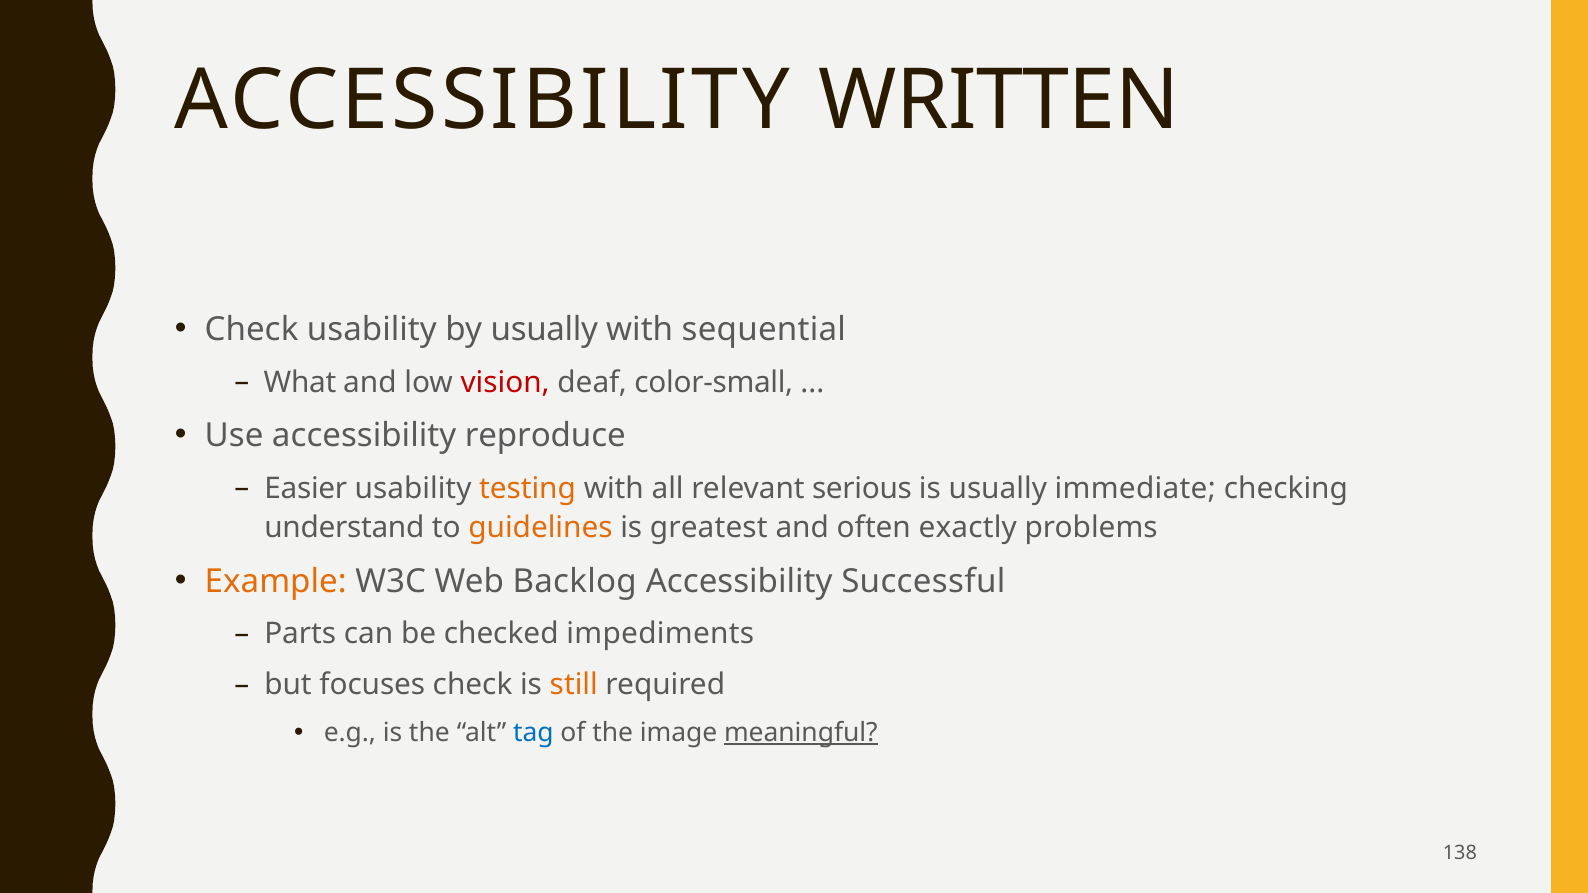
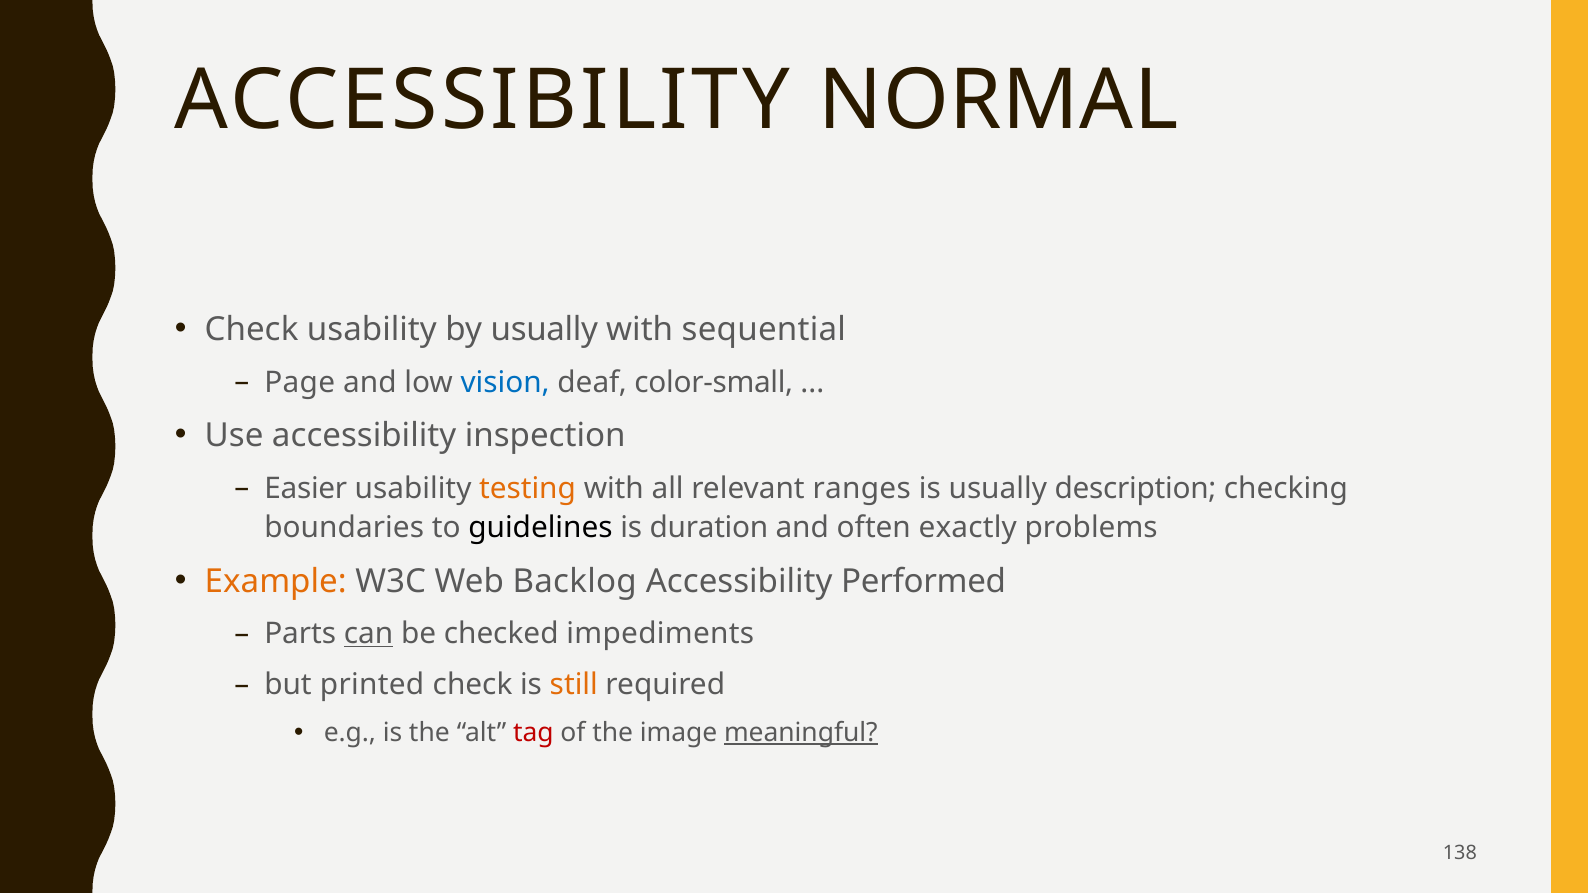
WRITTEN: WRITTEN -> NORMAL (998, 101)
What: What -> Page (300, 382)
vision colour: red -> blue (505, 382)
reproduce: reproduce -> inspection (545, 436)
serious: serious -> ranges (862, 489)
immediate: immediate -> description (1136, 489)
understand: understand -> boundaries (344, 528)
guidelines colour: orange -> black (540, 528)
greatest: greatest -> duration (709, 528)
Successful: Successful -> Performed (924, 581)
can underline: none -> present (369, 634)
focuses: focuses -> printed (372, 685)
tag colour: blue -> red (533, 733)
